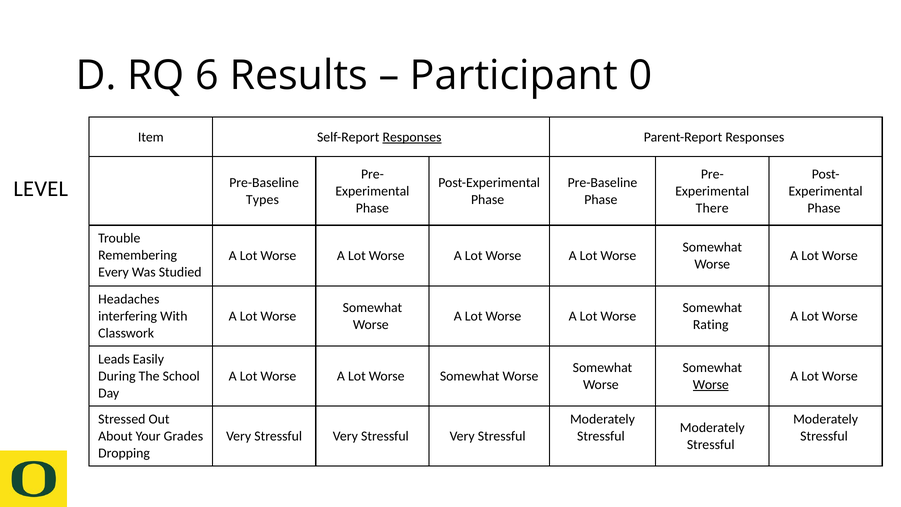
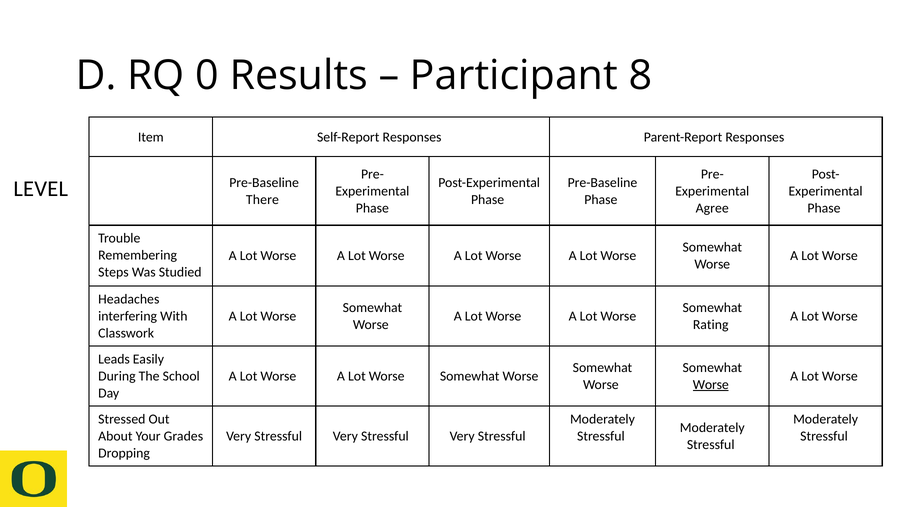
6: 6 -> 0 (207, 76)
0: 0 -> 8 (641, 76)
Responses underline: present -> none (412, 137)
Types: Types -> There (262, 200)
There: There -> Agree (712, 208)
Every: Every -> Steps (113, 272)
